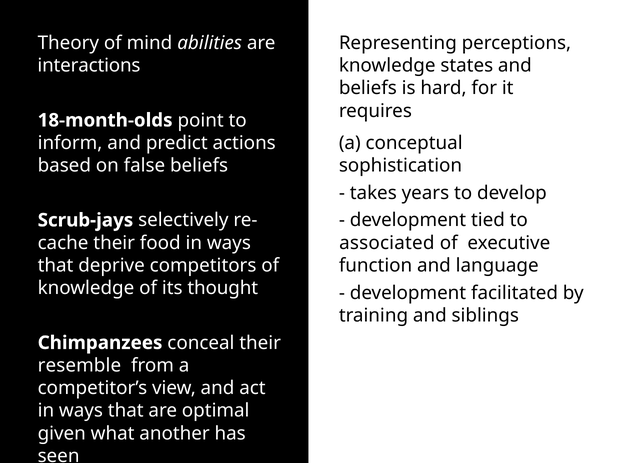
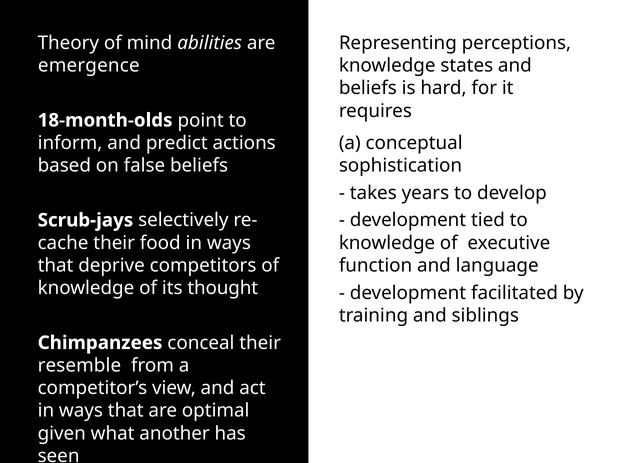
interactions: interactions -> emergence (89, 66)
associated: associated -> knowledge (387, 243)
